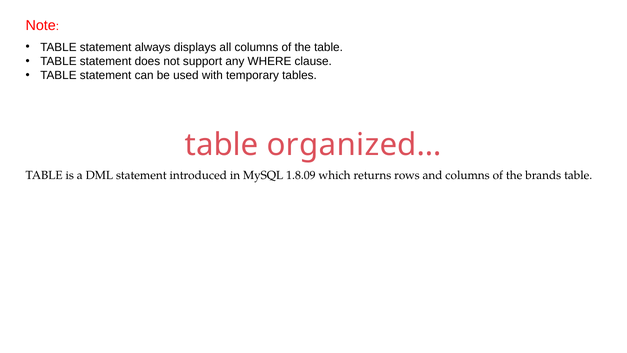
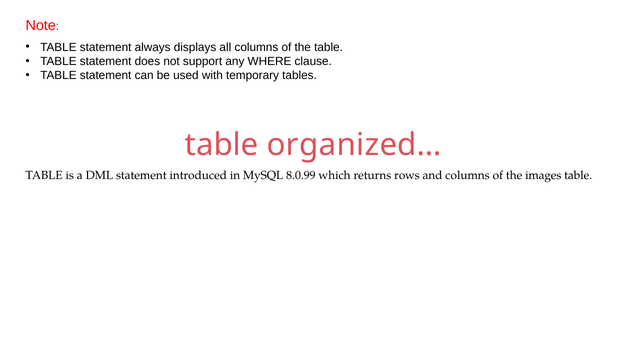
1.8.09: 1.8.09 -> 8.0.99 (301, 175)
brands: brands -> images (543, 175)
